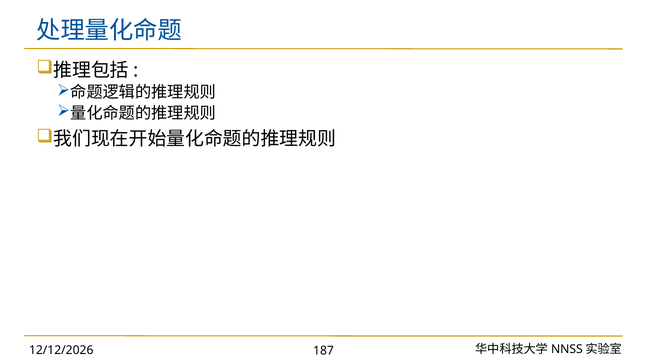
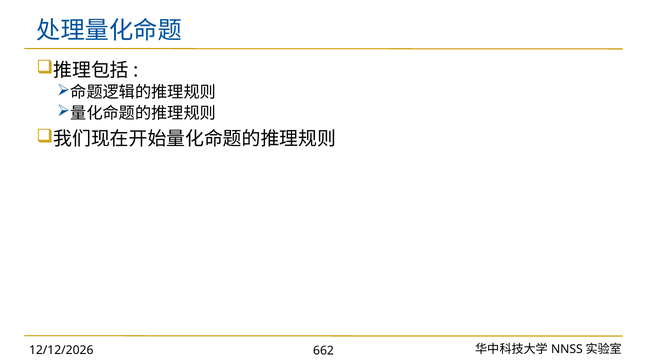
187: 187 -> 662 (323, 350)
